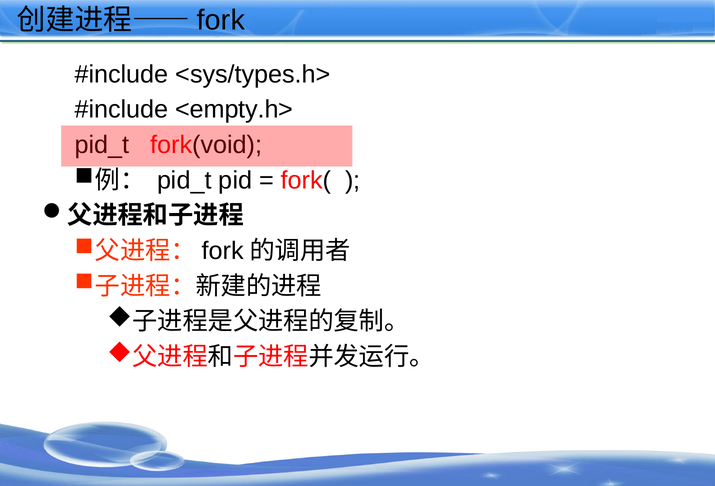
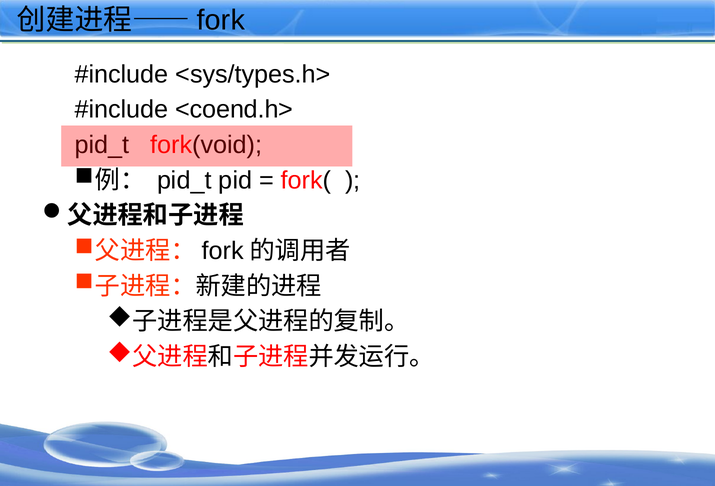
<empty.h>: <empty.h> -> <coend.h> (234, 110)
